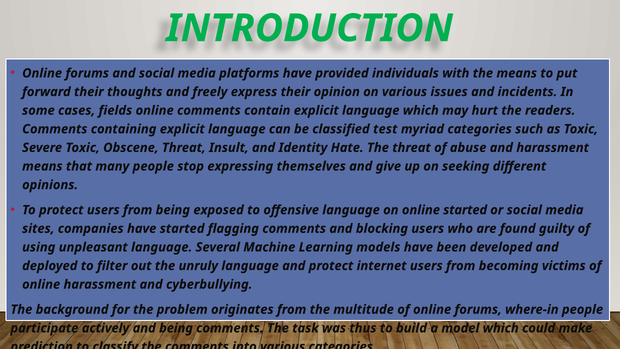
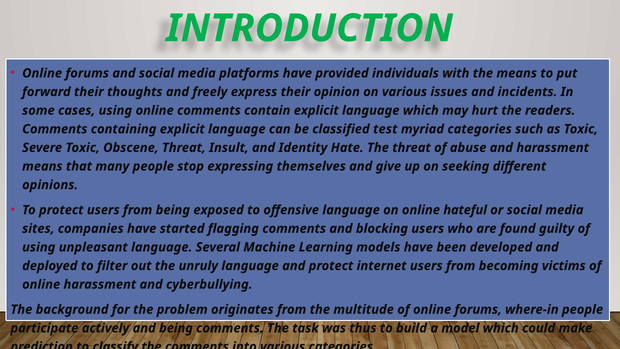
cases fields: fields -> using (115, 110)
online started: started -> hateful (465, 210)
